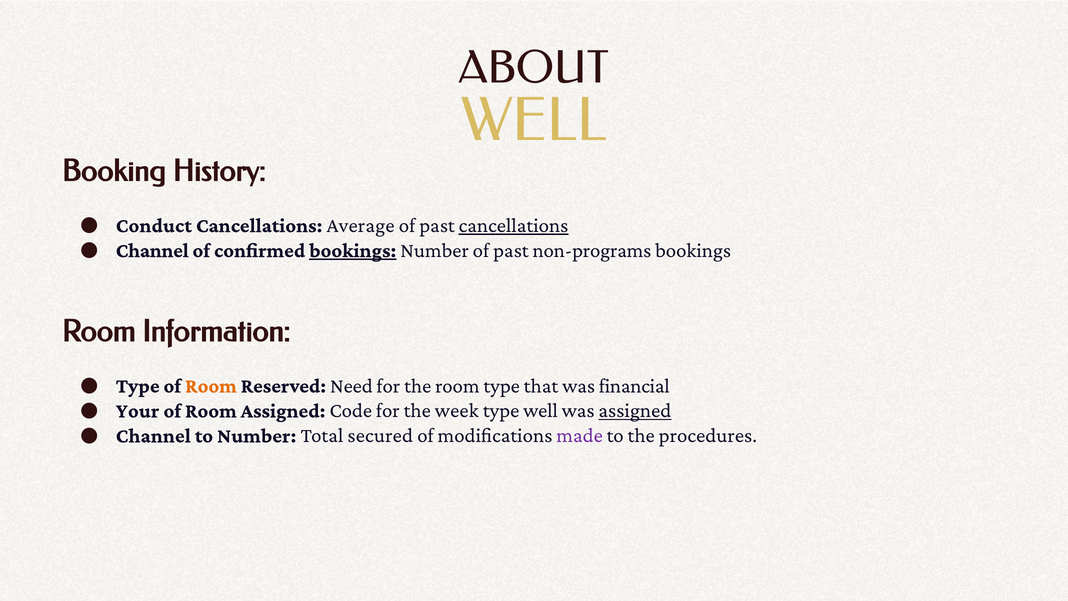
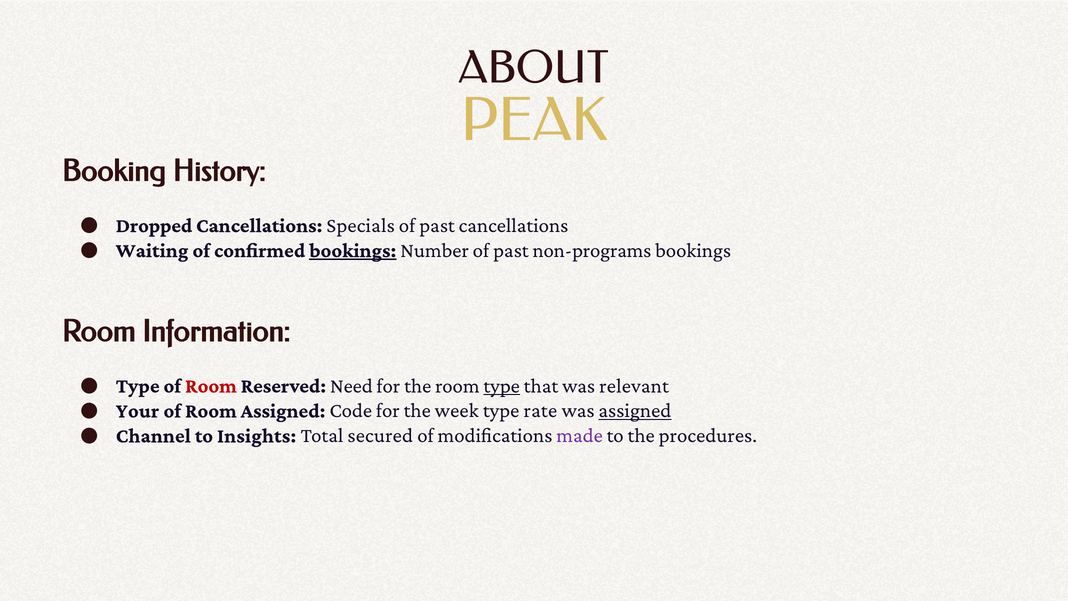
WELL: WELL -> PEAK (534, 121)
Conduct: Conduct -> Dropped (154, 225)
Average: Average -> Specials (361, 225)
cancellations underline: present -> none (514, 225)
Channel: Channel -> Waiting (152, 250)
Room colour: orange -> red (211, 386)
type underline: none -> present (502, 386)
financial: financial -> relevant (634, 386)
type well: well -> rate (540, 410)
to Number: Number -> Insights (257, 435)
